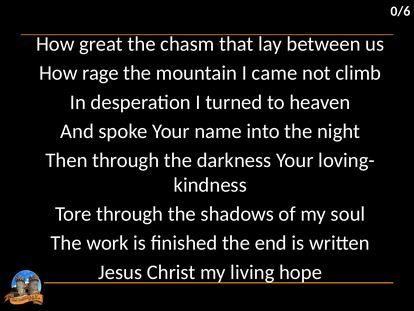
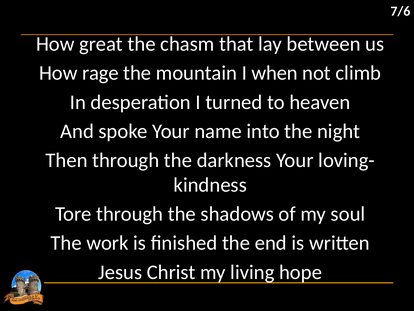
0/6: 0/6 -> 7/6 (400, 11)
came: came -> when (275, 73)
